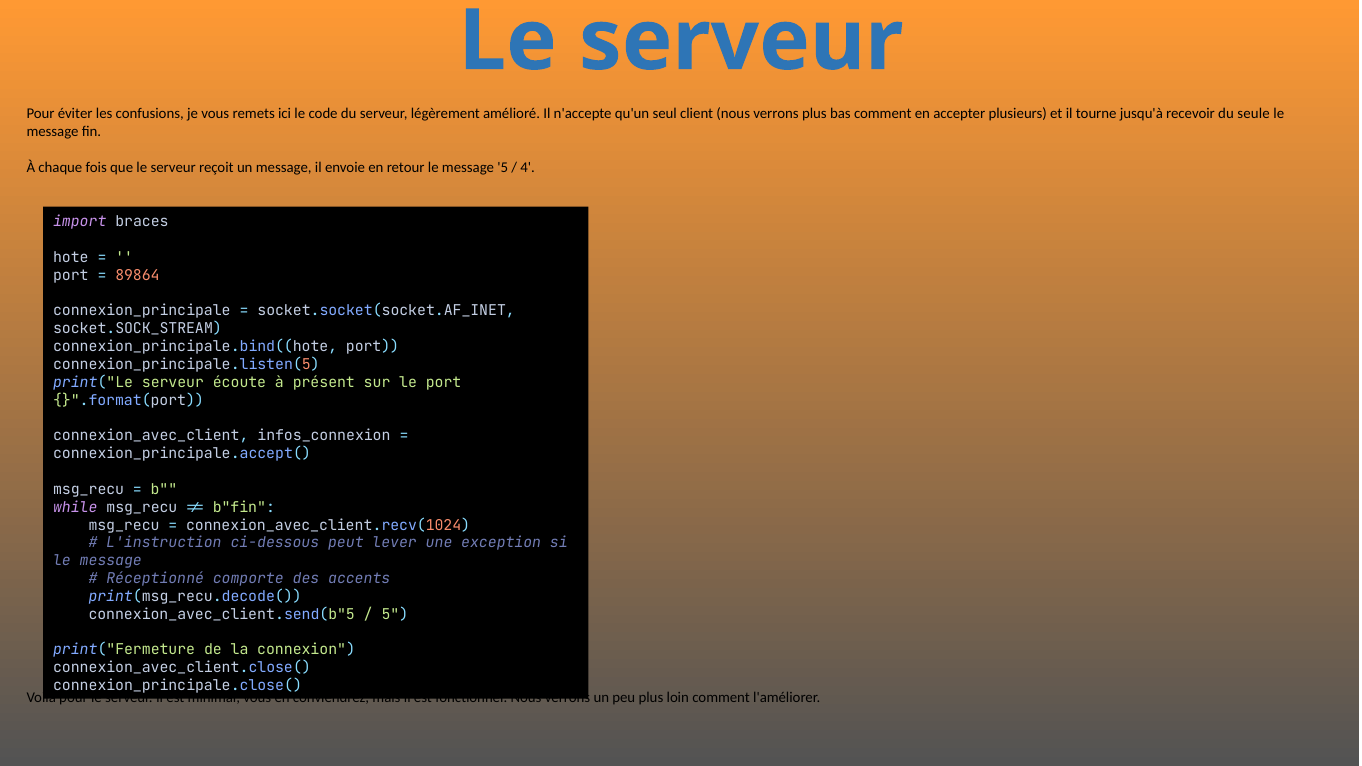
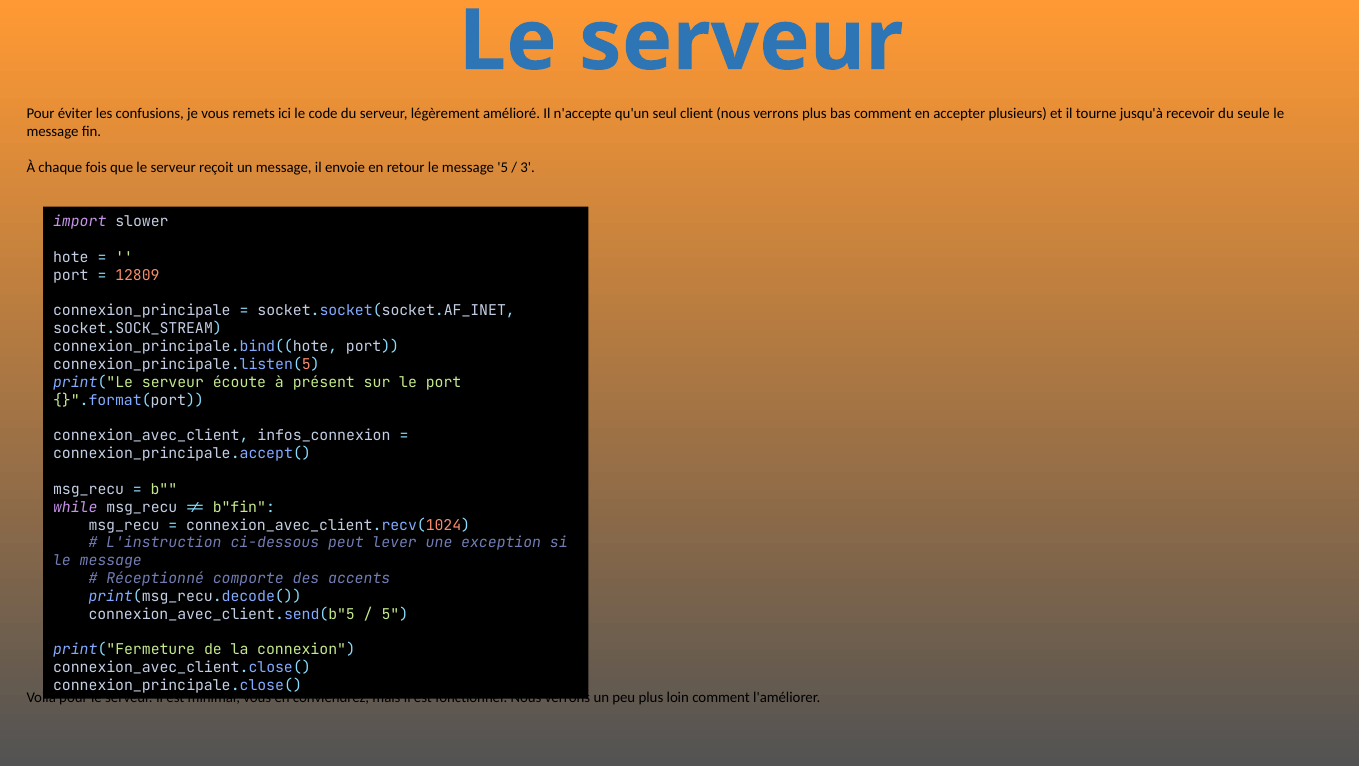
4: 4 -> 3 (528, 167)
braces: braces -> slower (142, 222)
89864: 89864 -> 12809 (137, 275)
